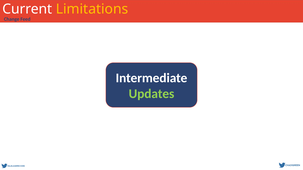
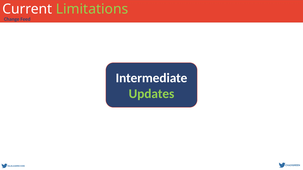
Limitations colour: yellow -> light green (92, 9)
